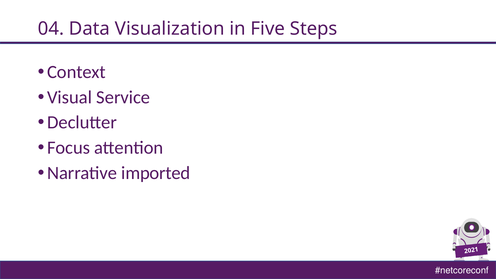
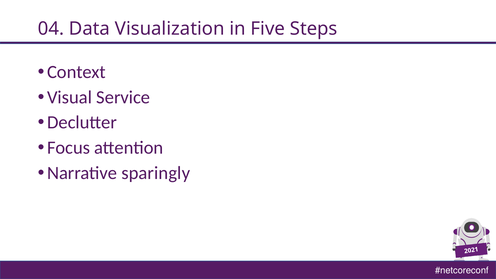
imported: imported -> sparingly (156, 173)
